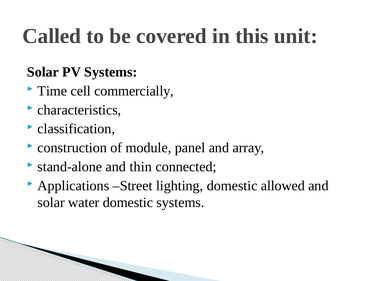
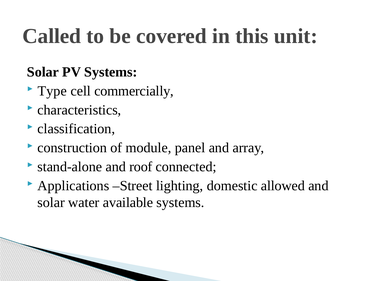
Time: Time -> Type (52, 91)
thin: thin -> roof (141, 167)
water domestic: domestic -> available (128, 203)
